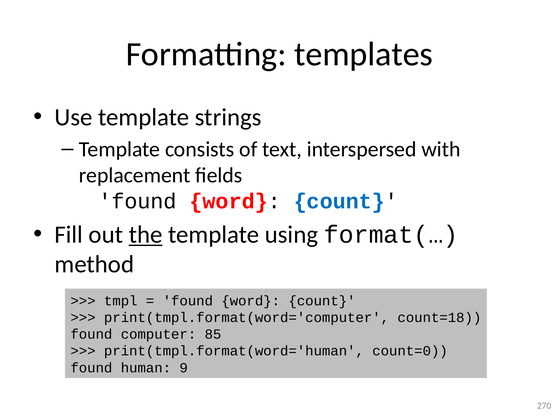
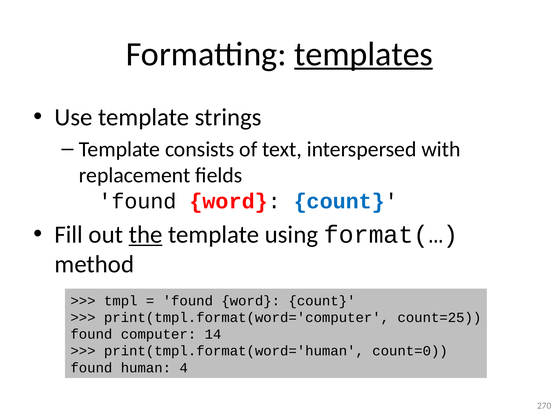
templates underline: none -> present (364, 54)
count=18: count=18 -> count=25 (439, 318)
85: 85 -> 14 (213, 334)
9: 9 -> 4 (184, 368)
